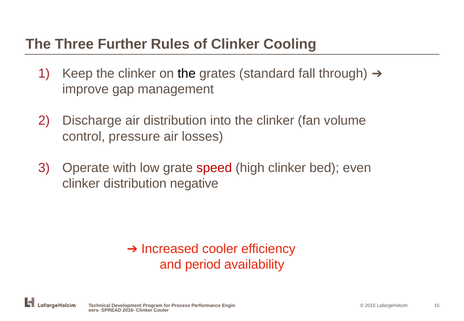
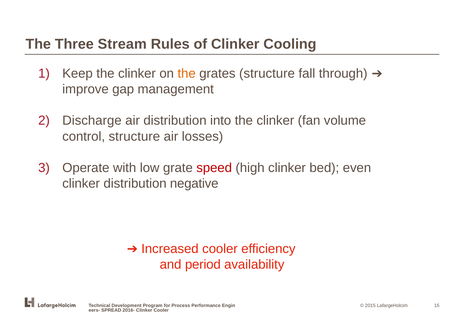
Further: Further -> Stream (122, 44)
the colour: black -> orange (187, 74)
grates standard: standard -> structure (267, 74)
control pressure: pressure -> structure (134, 136)
